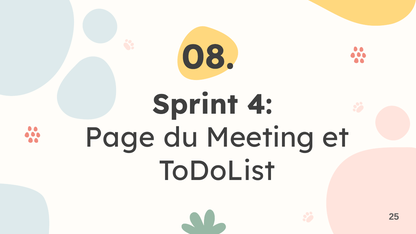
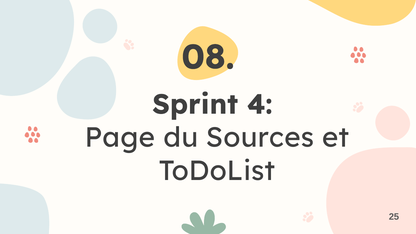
Meeting: Meeting -> Sources (260, 138)
